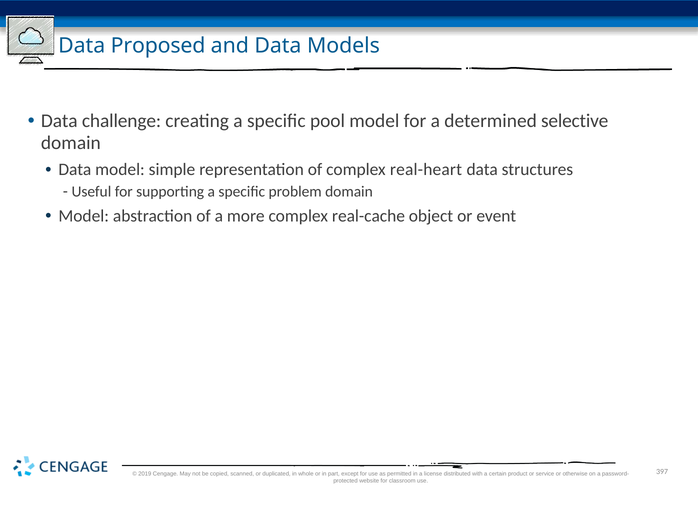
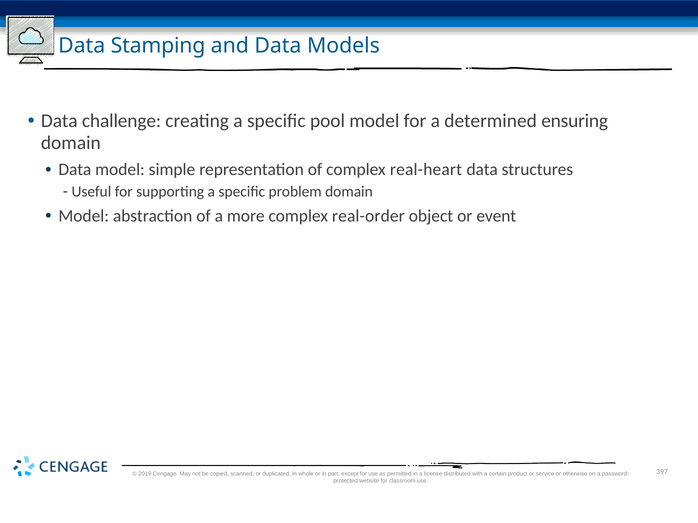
Proposed: Proposed -> Stamping (158, 46)
selective: selective -> ensuring (575, 121)
real-cache: real-cache -> real-order (368, 216)
